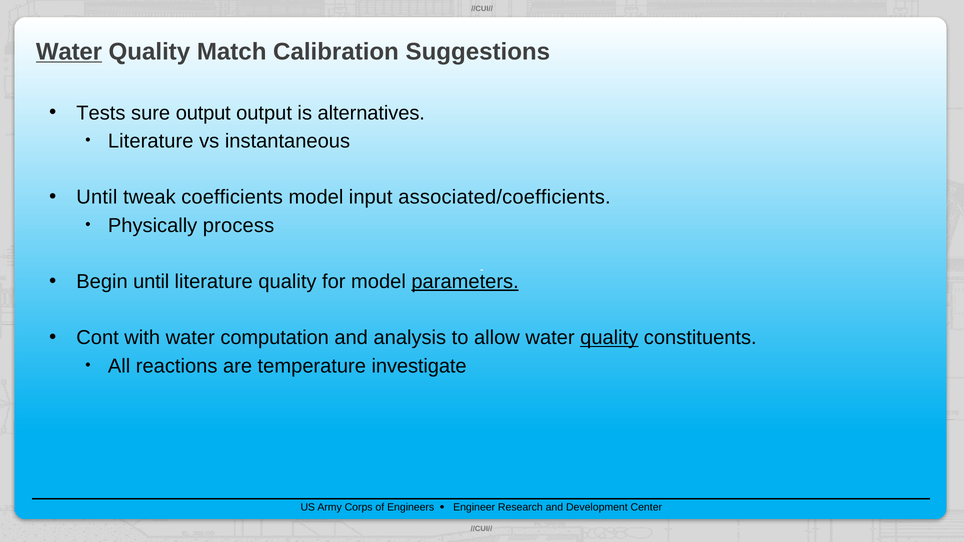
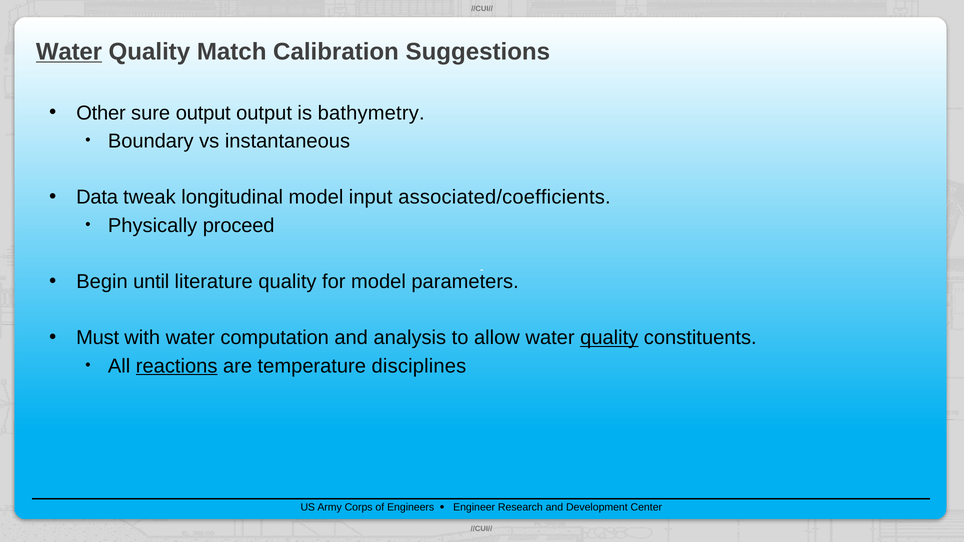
Tests: Tests -> Other (101, 113)
alternatives: alternatives -> bathymetry (371, 113)
Literature: Literature -> Boundary (151, 141)
Until: Until -> Data (97, 197)
coefficients: coefficients -> longitudinal (232, 197)
process: process -> proceed (239, 226)
parameters underline: present -> none (465, 282)
Cont: Cont -> Must (98, 338)
reactions underline: none -> present (177, 366)
investigate: investigate -> disciplines (419, 366)
